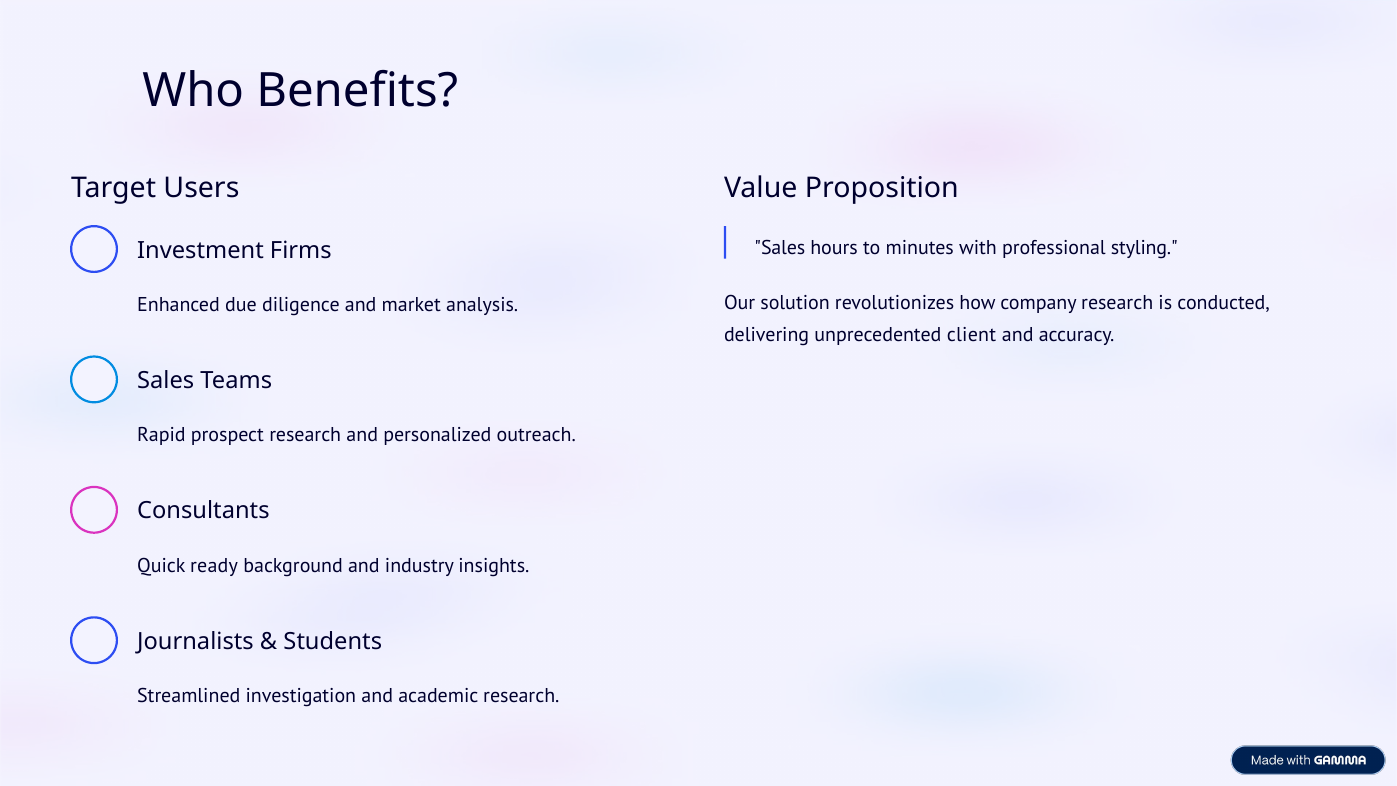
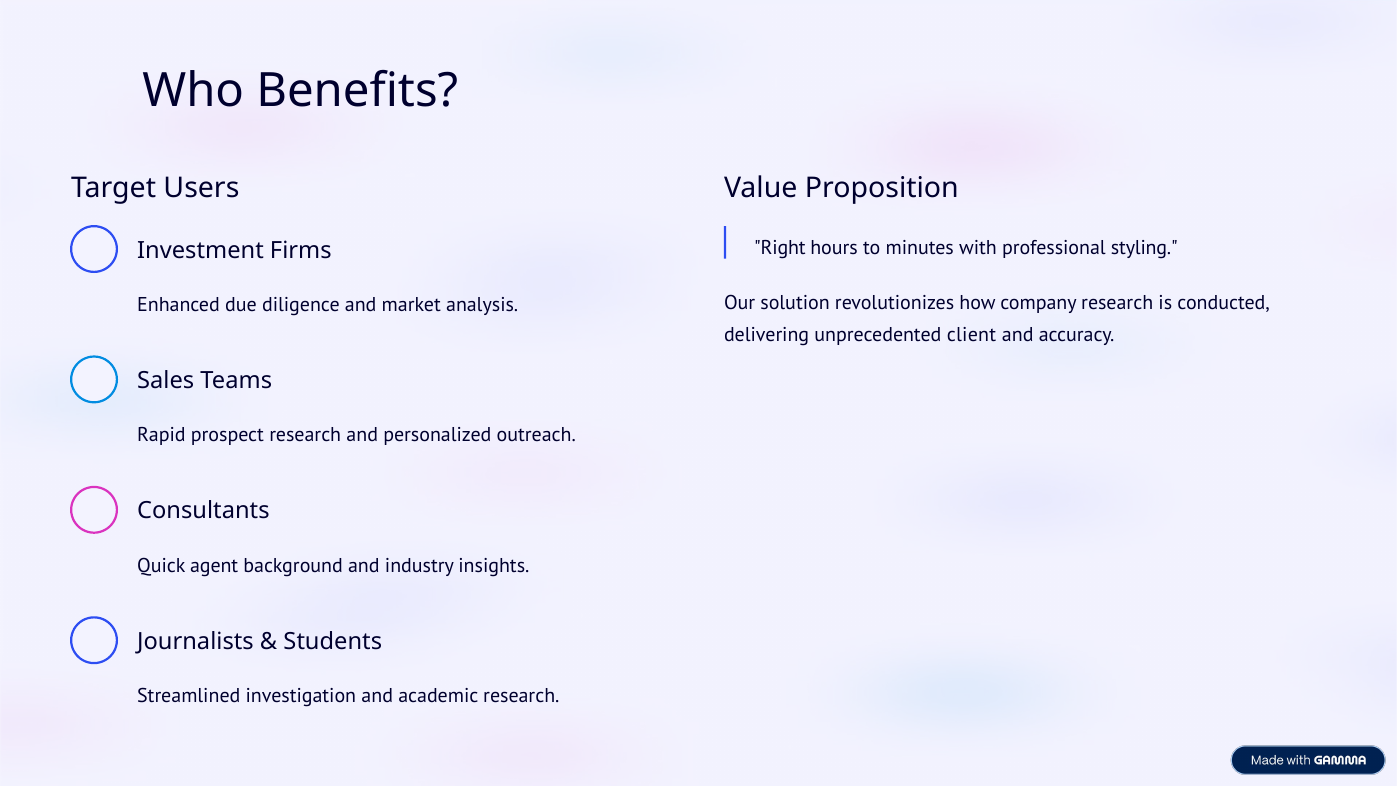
Sales: Sales -> Right (780, 248)
ready: ready -> agent (214, 566)
